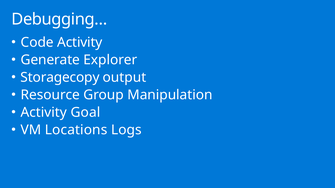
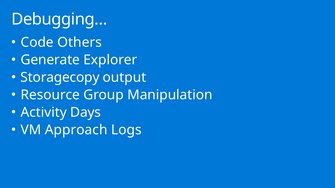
Code Activity: Activity -> Others (80, 42)
Goal: Goal -> Days (86, 113)
Locations: Locations -> Approach (76, 130)
